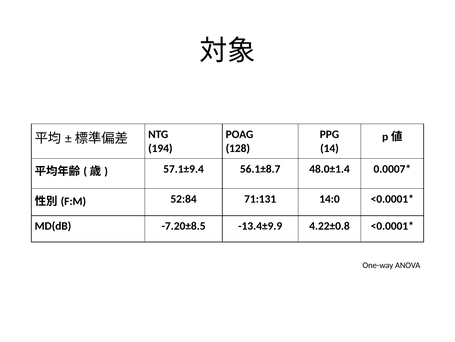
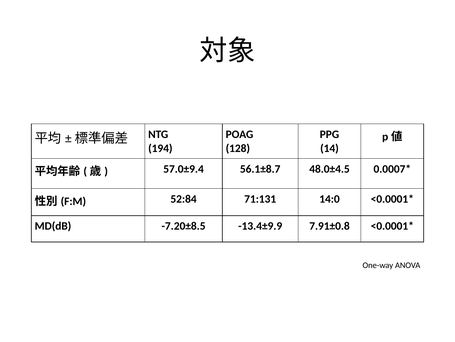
57.1±9.4: 57.1±9.4 -> 57.0±9.4 (184, 169)
48.0±1.4: 48.0±1.4 -> 48.0±4.5 (329, 169)
4.22±0.8: 4.22±0.8 -> 7.91±0.8 (329, 226)
